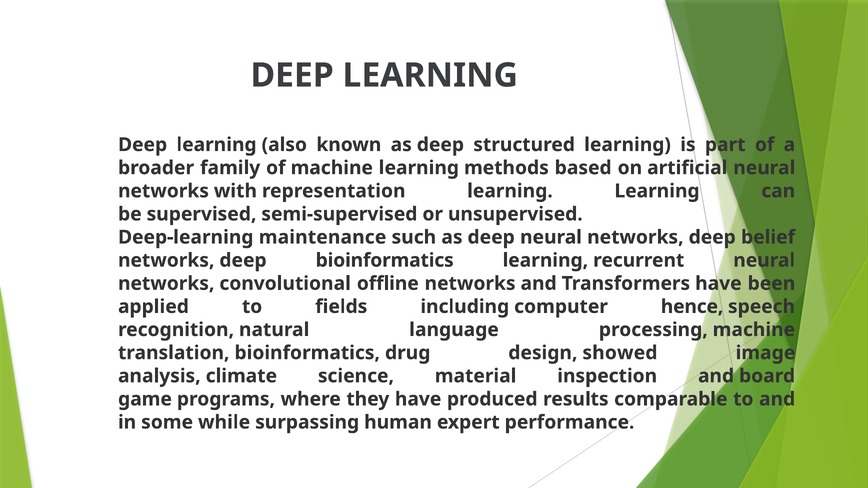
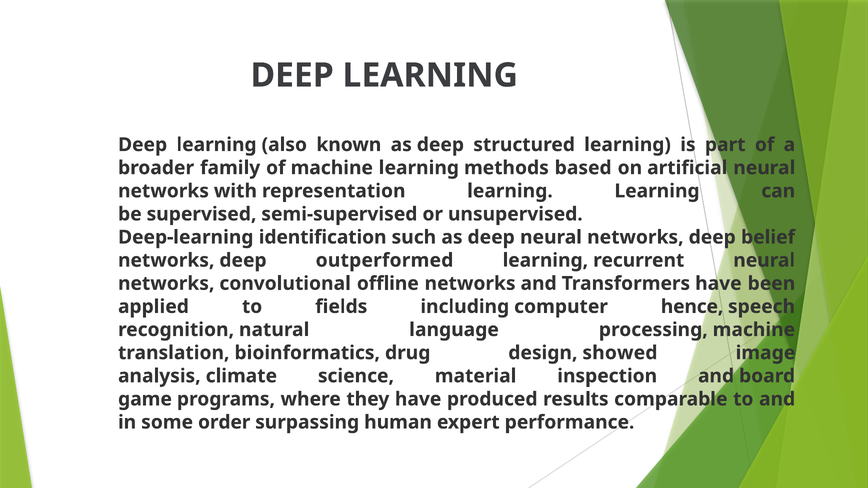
maintenance: maintenance -> identification (323, 237)
deep bioinformatics: bioinformatics -> outperformed (385, 260)
while: while -> order (224, 422)
